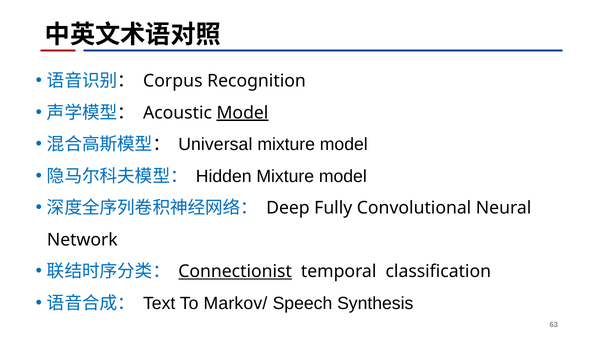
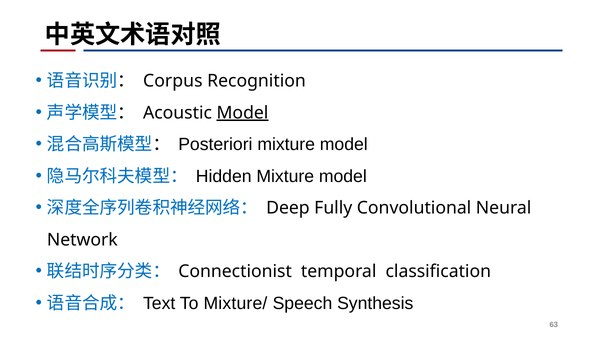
Universal: Universal -> Posteriori (215, 144)
Connectionist underline: present -> none (235, 271)
Markov/: Markov/ -> Mixture/ (235, 303)
